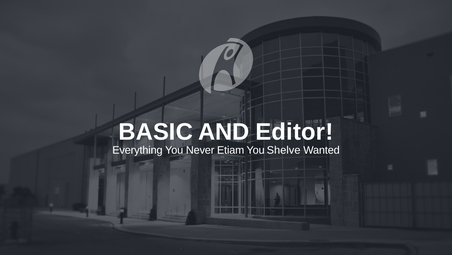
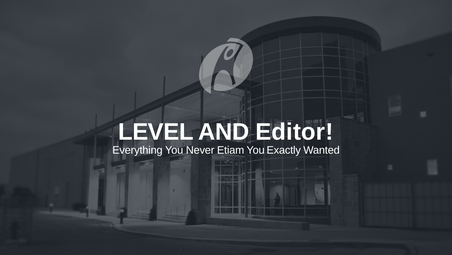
BASIC: BASIC -> LEVEL (156, 132)
Shelve: Shelve -> Exactly (284, 150)
